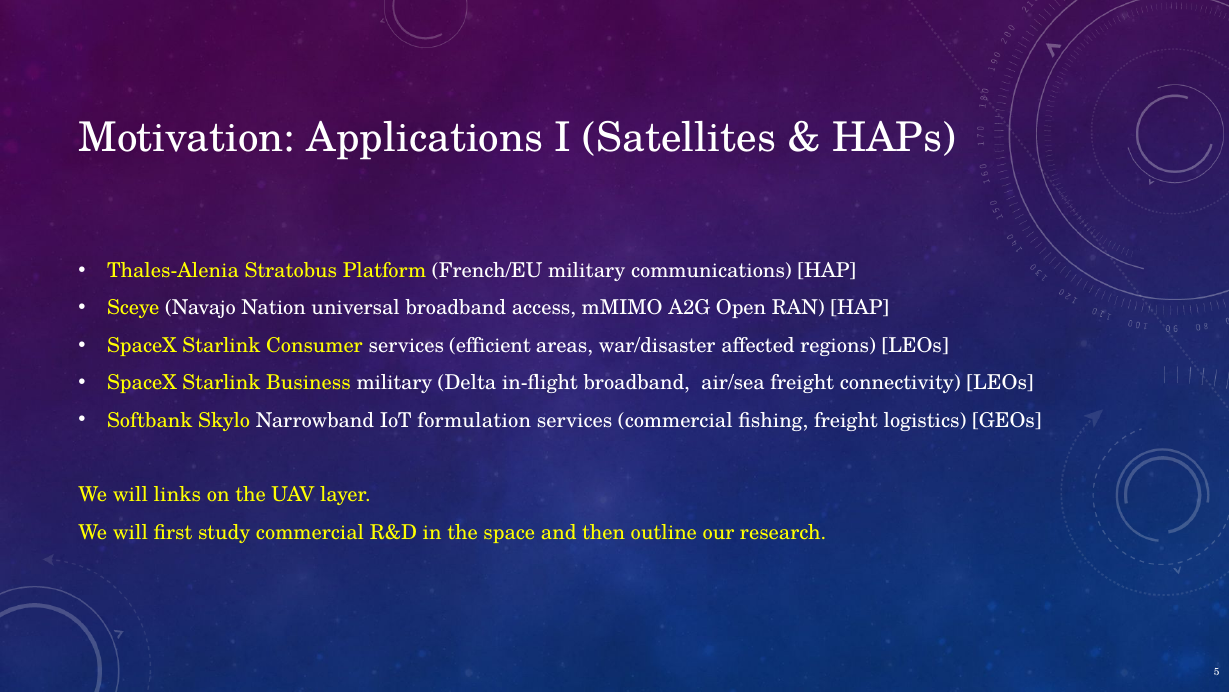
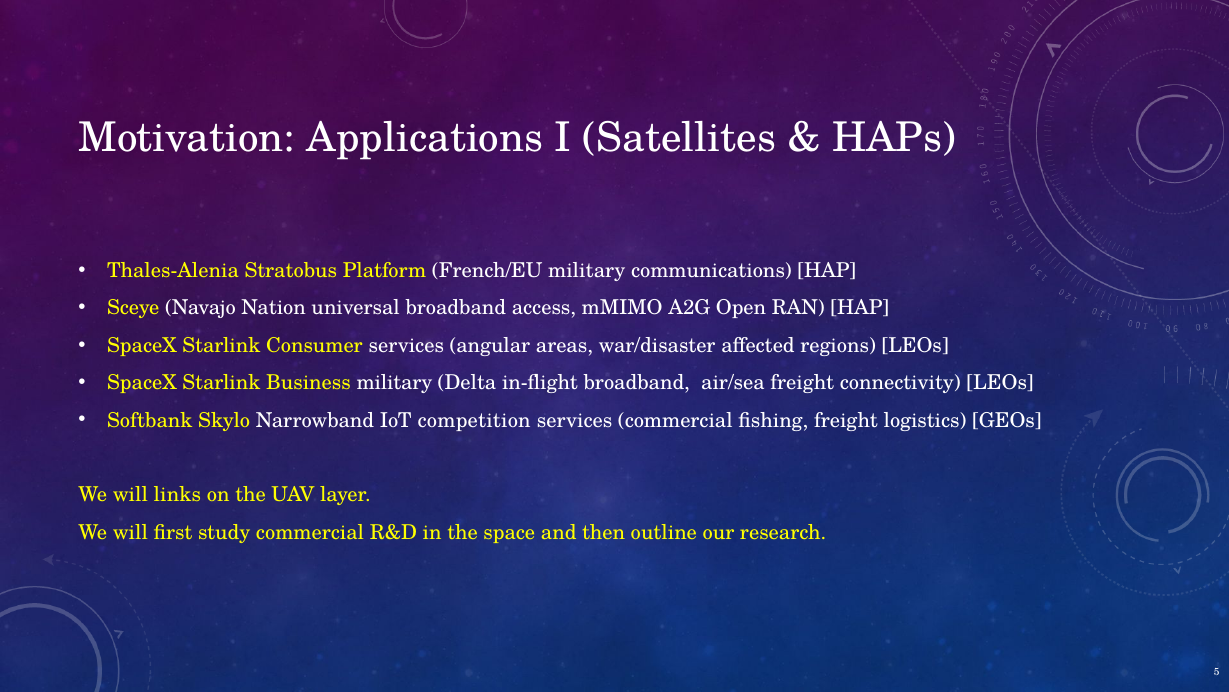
efficient: efficient -> angular (490, 345)
formulation: formulation -> competition (474, 420)
